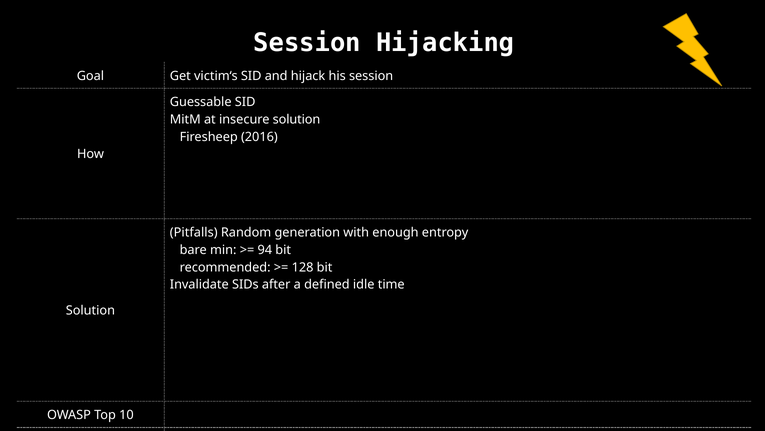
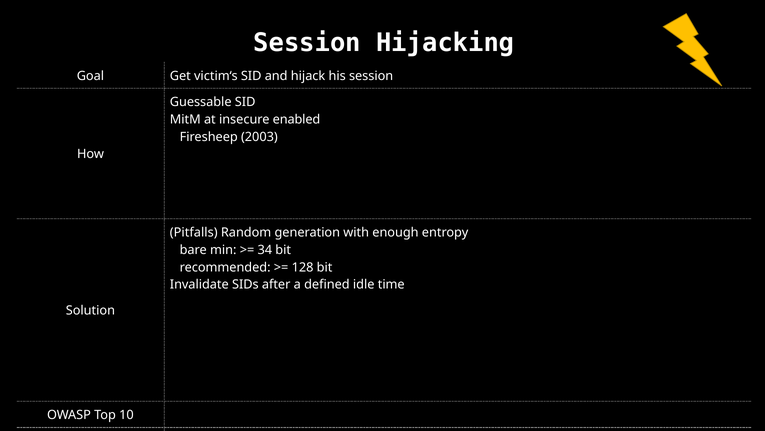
insecure solution: solution -> enabled (296, 119)
2016: 2016 -> 2003 (259, 137)
94: 94 -> 34 (265, 250)
